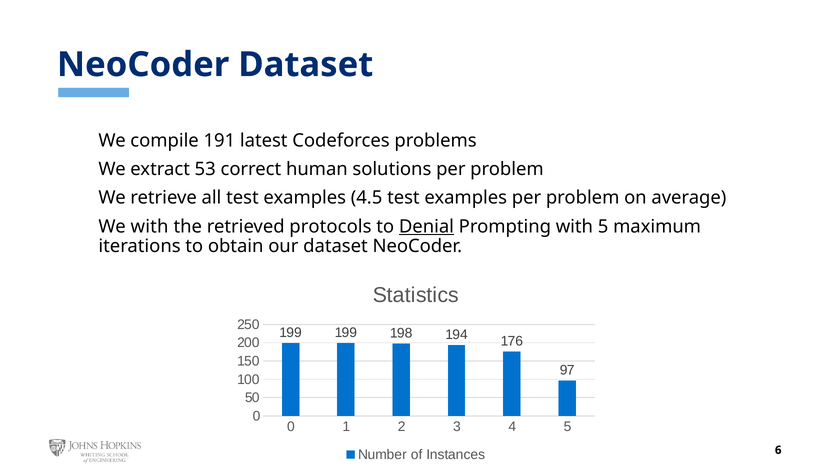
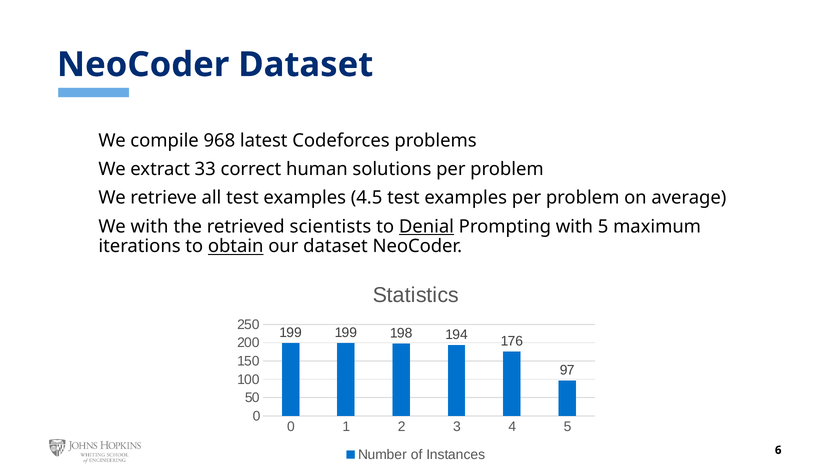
191: 191 -> 968 (219, 141)
53: 53 -> 33 (205, 169)
protocols: protocols -> scientists (330, 226)
obtain underline: none -> present (236, 246)
